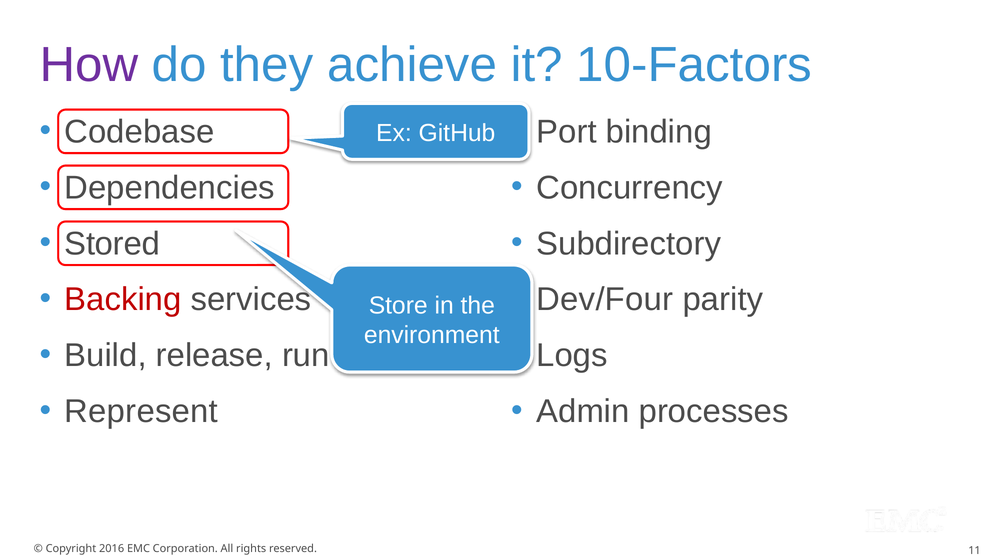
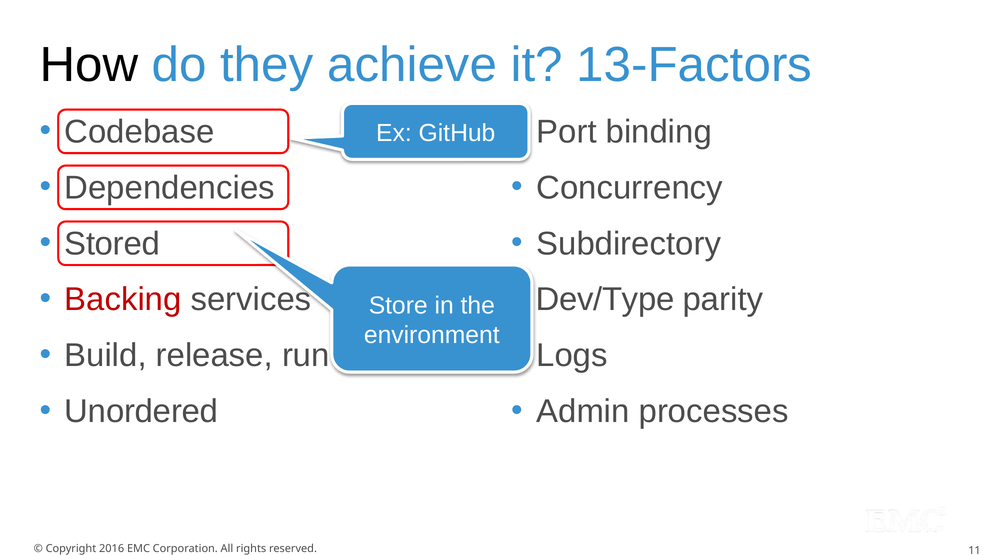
How colour: purple -> black (89, 65)
10-Factors: 10-Factors -> 13-Factors (694, 65)
Dev/Four: Dev/Four -> Dev/Type (605, 300)
Represent: Represent -> Unordered (141, 412)
